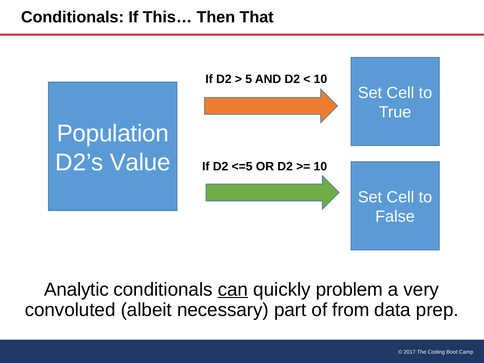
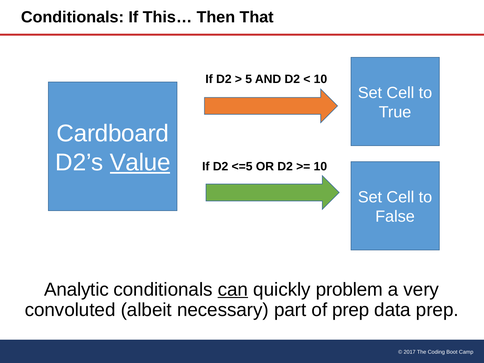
Population: Population -> Cardboard (113, 133)
Value underline: none -> present (140, 162)
of from: from -> prep (351, 310)
